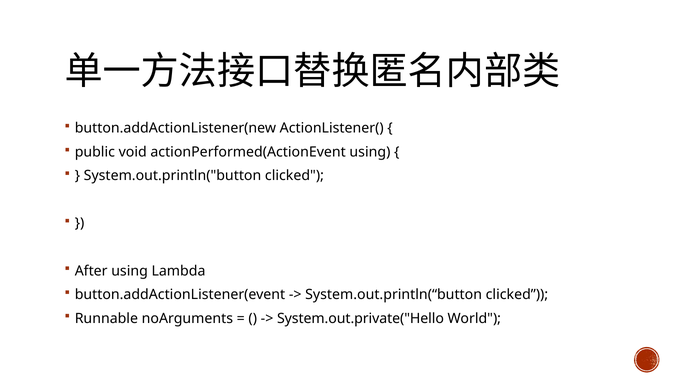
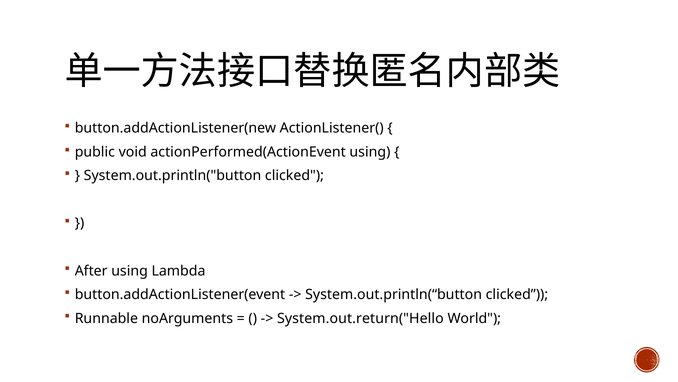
System.out.private("Hello: System.out.private("Hello -> System.out.return("Hello (360, 318)
